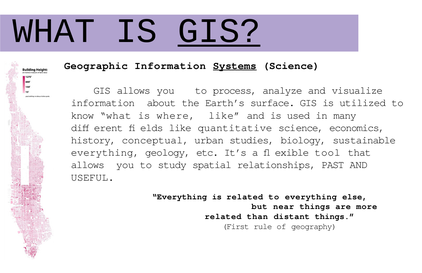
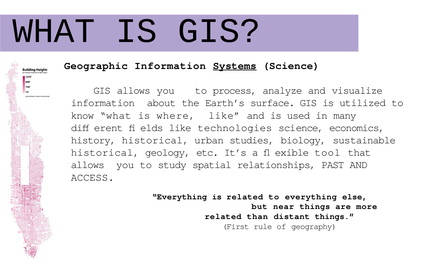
GIS underline: present -> none (219, 31)
quantitative: quantitative -> technologies (235, 128)
history conceptual: conceptual -> historical (155, 140)
everything: everything -> historical (105, 153)
USEFUL: USEFUL -> ACCESS (93, 177)
